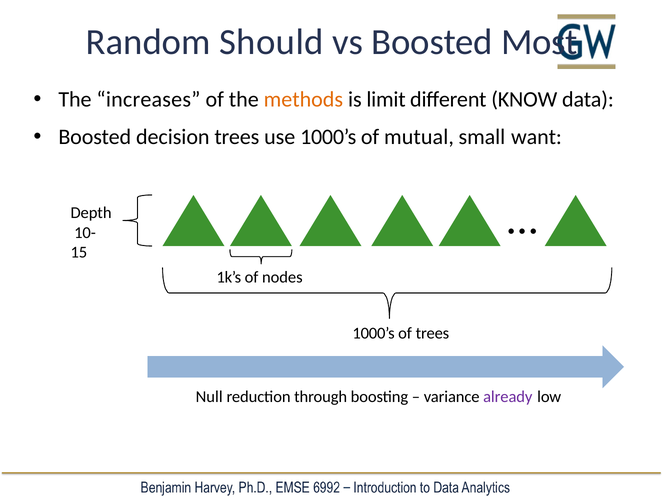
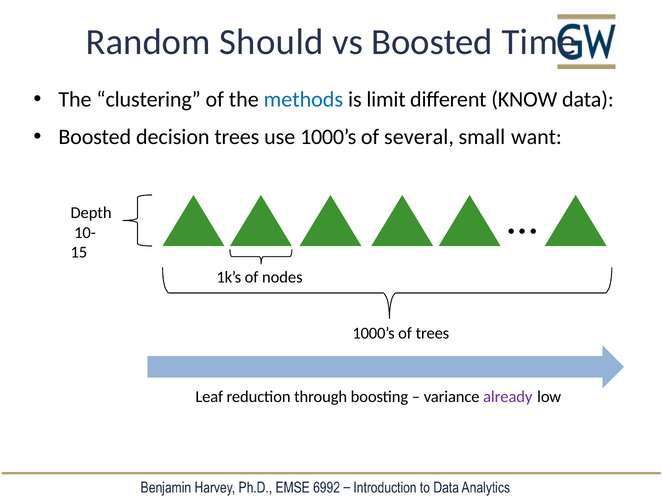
Most: Most -> Time (539, 42)
increases: increases -> clustering (149, 99)
methods colour: orange -> blue (303, 99)
mutual: mutual -> several (419, 137)
Null: Null -> Leaf (209, 397)
